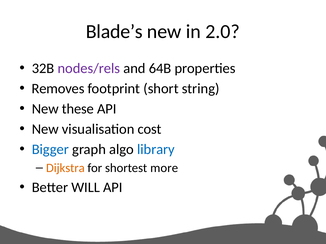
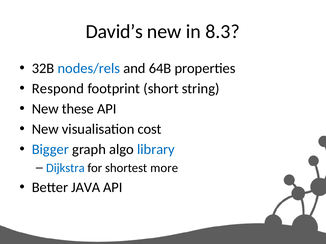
Blade’s: Blade’s -> David’s (114, 32)
2.0: 2.0 -> 8.3 (223, 32)
nodes/rels colour: purple -> blue (89, 68)
Removes: Removes -> Respond (58, 89)
Dijkstra colour: orange -> blue (65, 168)
WILL: WILL -> JAVA (86, 188)
